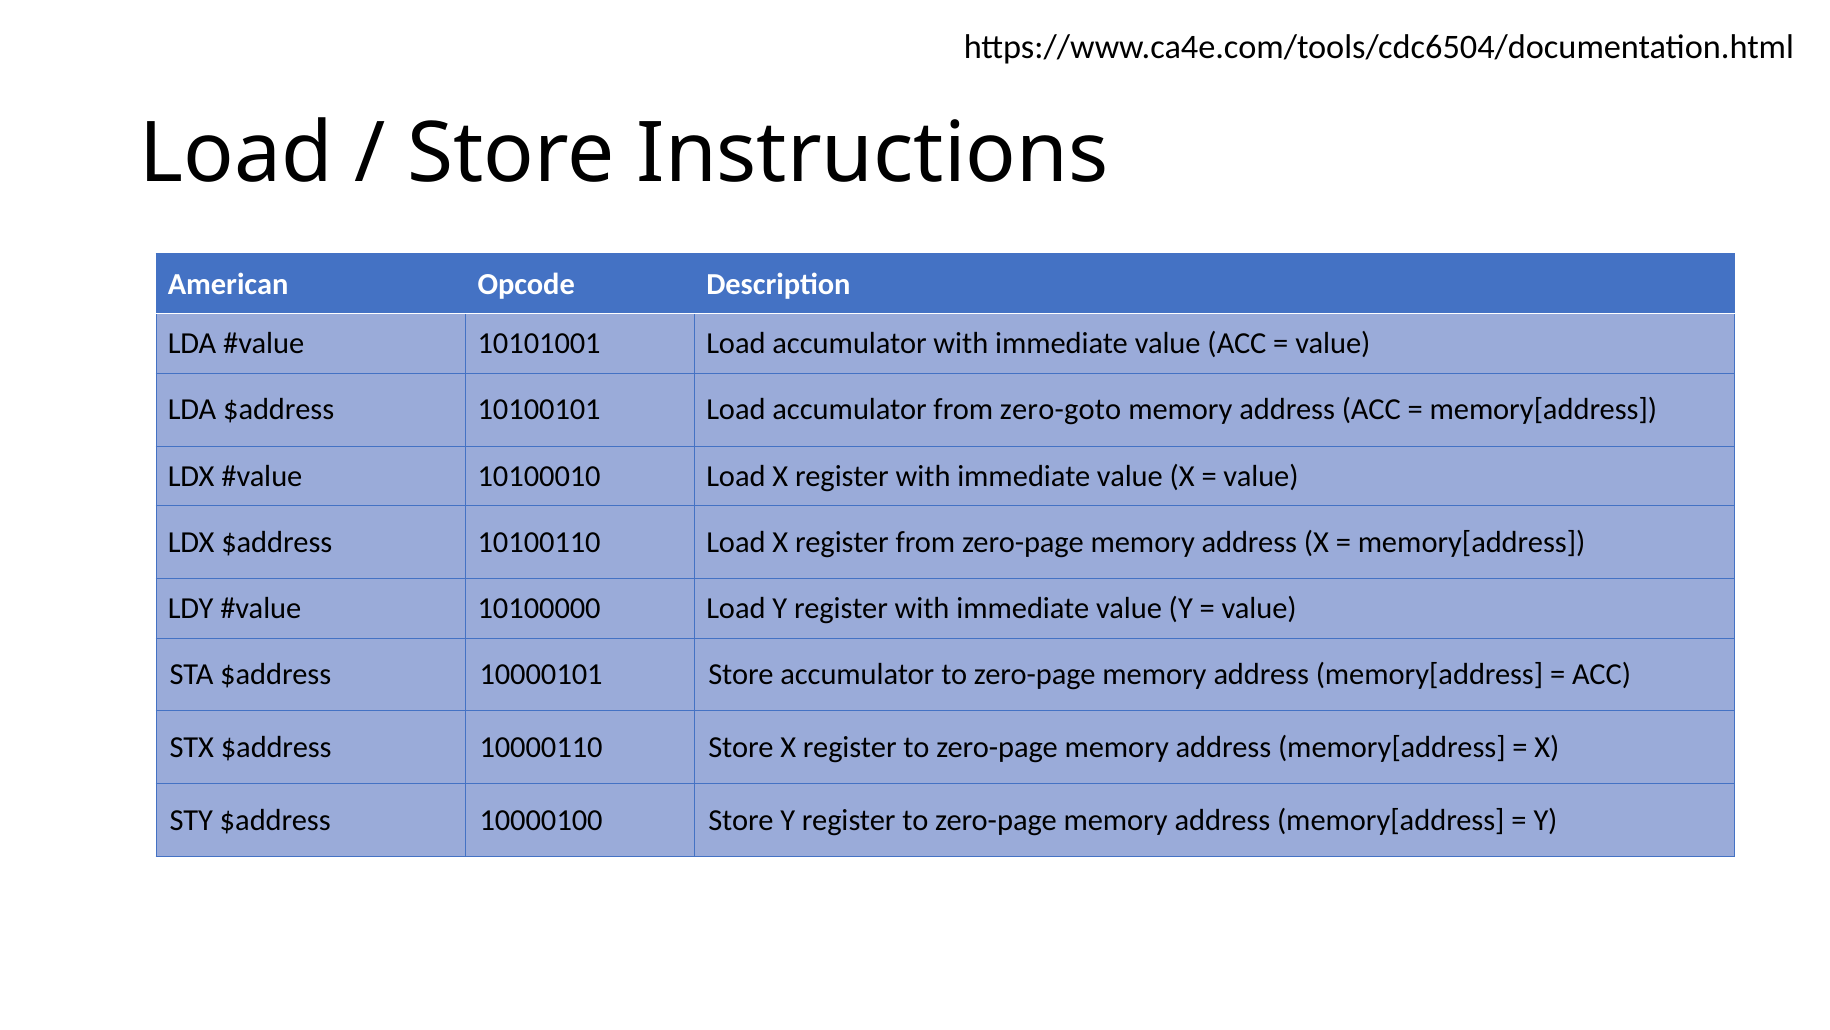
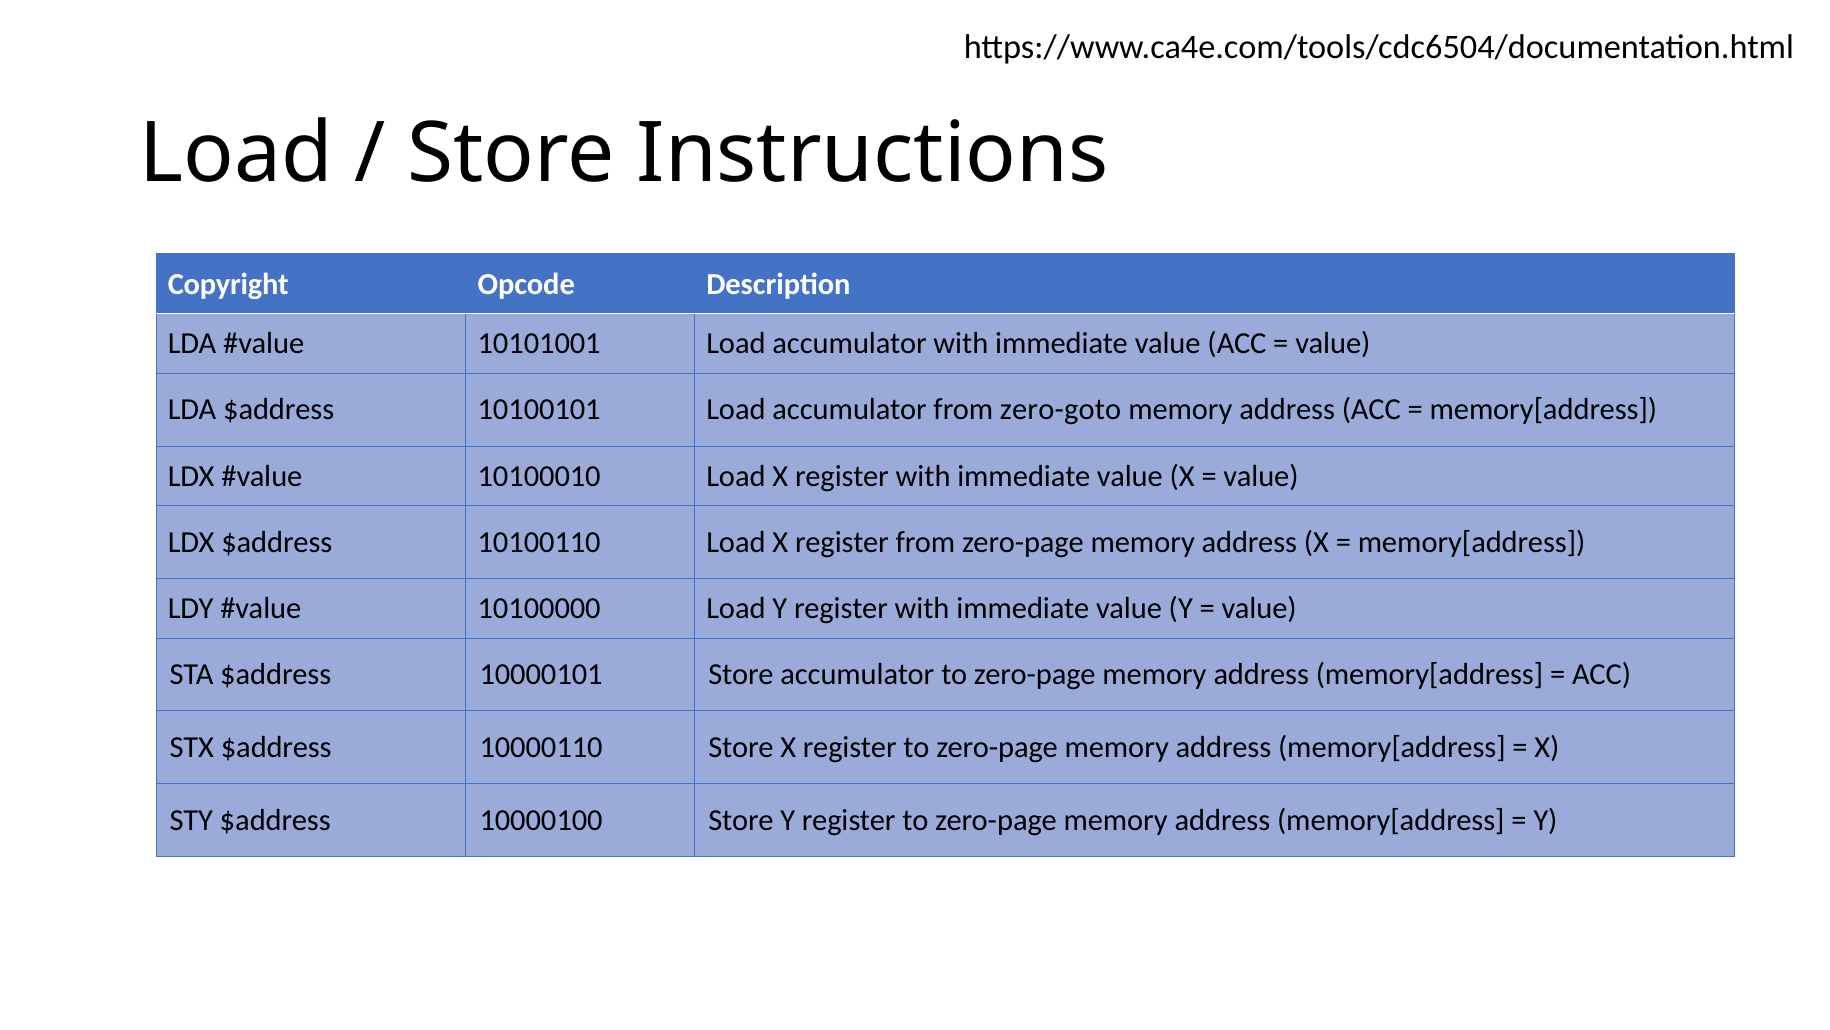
American: American -> Copyright (228, 284)
